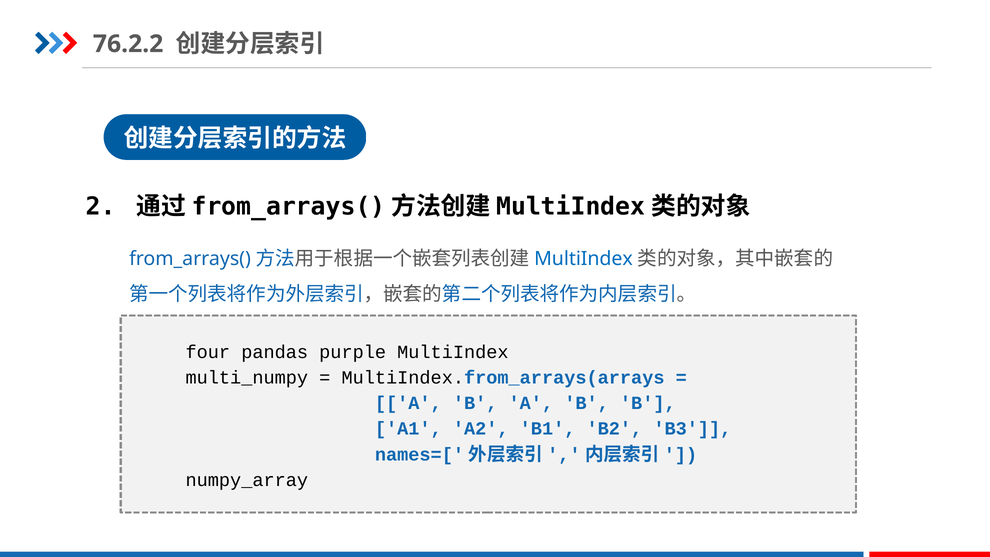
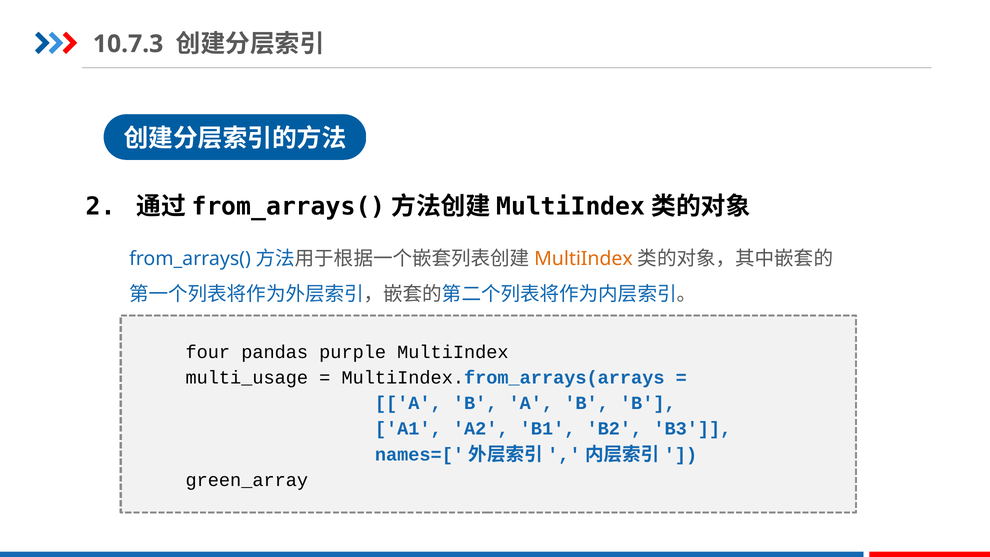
76.2.2: 76.2.2 -> 10.7.3 (128, 44)
MultiIndex colour: blue -> orange (583, 259)
multi_numpy: multi_numpy -> multi_usage (247, 378)
numpy_array: numpy_array -> green_array (247, 480)
